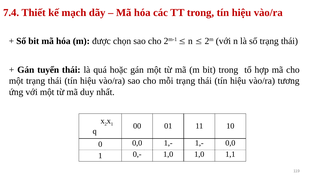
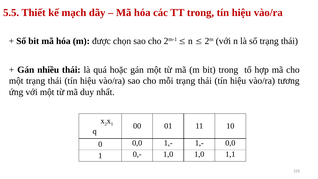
7.4: 7.4 -> 5.5 (11, 13)
tuyển: tuyển -> nhiều (48, 70)
